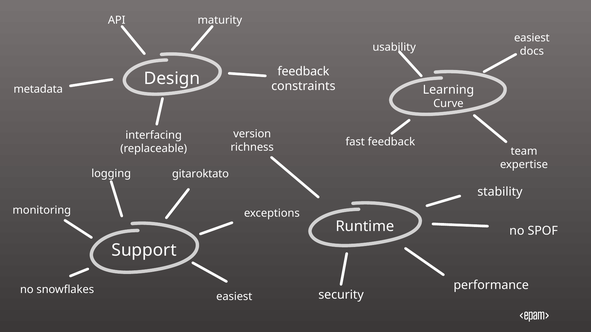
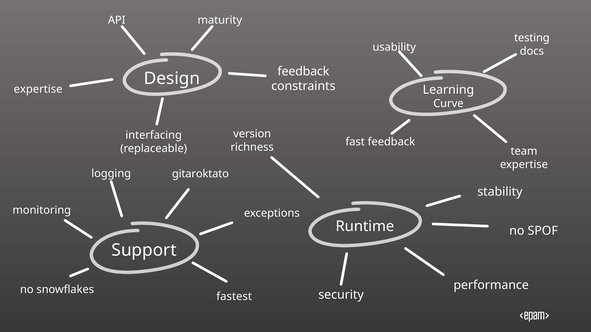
easiest: easiest -> testing (532, 38)
metadata: metadata -> expertise (38, 89)
easiest: easiest -> fastest (234, 297)
